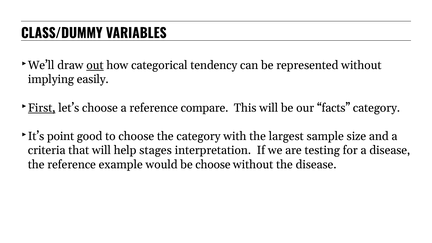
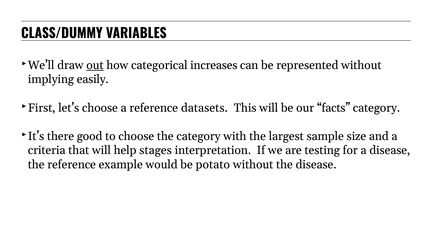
tendency: tendency -> increases (214, 65)
First underline: present -> none (42, 108)
compare: compare -> datasets (204, 108)
point: point -> there (61, 136)
be choose: choose -> potato (213, 164)
